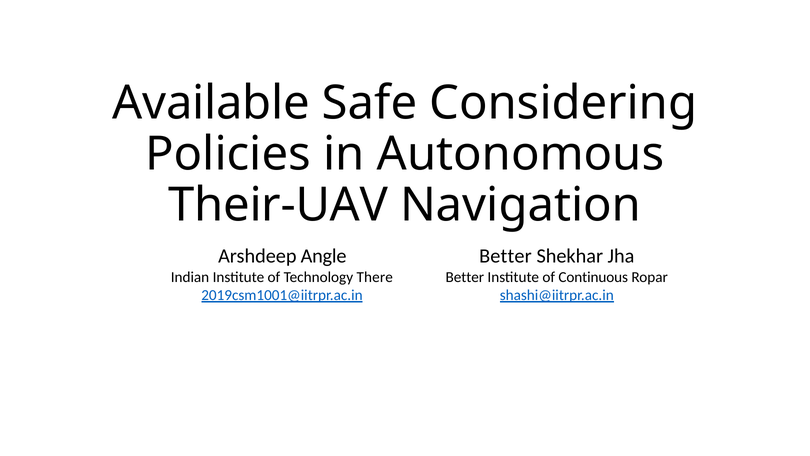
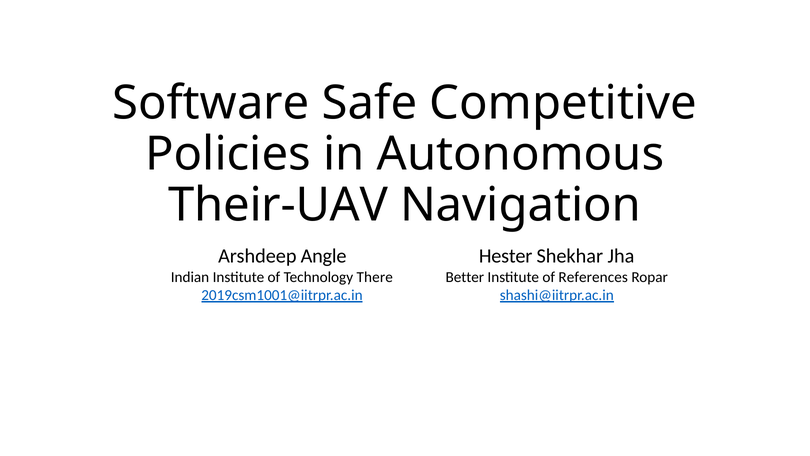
Available: Available -> Software (211, 103)
Considering: Considering -> Competitive (563, 103)
Better: Better -> Hester (506, 256)
Continuous: Continuous -> References (593, 277)
